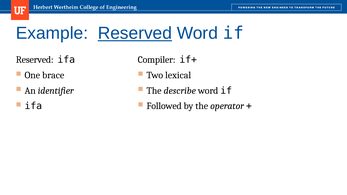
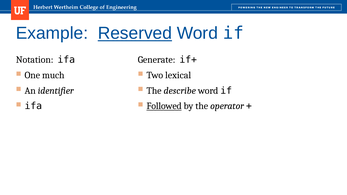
Reserved: Reserved -> Notation (35, 60)
Compiler: Compiler -> Generate (157, 60)
brace: brace -> much (53, 75)
Followed underline: none -> present (164, 106)
